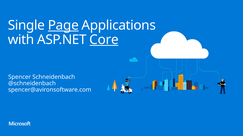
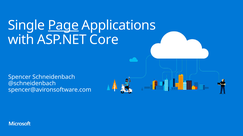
Core underline: present -> none (104, 40)
